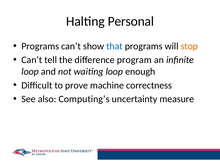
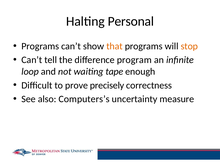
that colour: blue -> orange (114, 46)
waiting loop: loop -> tape (114, 72)
machine: machine -> precisely (107, 85)
Computing’s: Computing’s -> Computers’s (84, 99)
